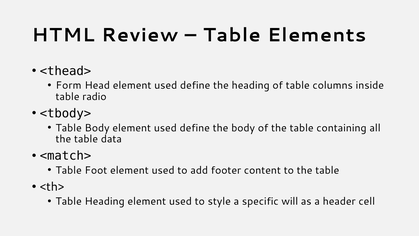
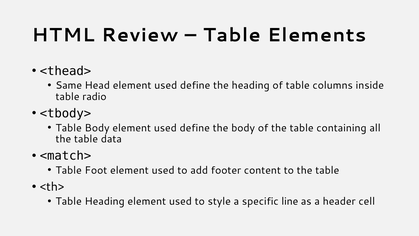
Form: Form -> Same (69, 85)
will: will -> line (290, 201)
